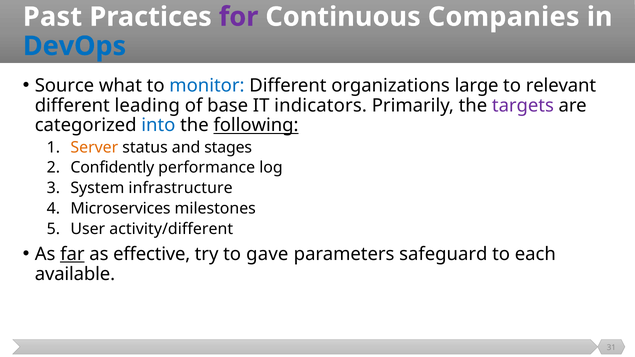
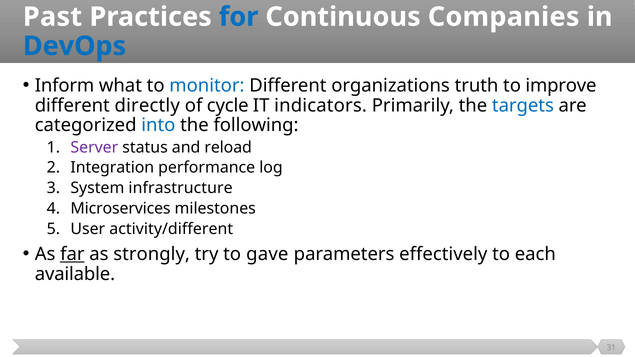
for colour: purple -> blue (239, 17)
Source: Source -> Inform (65, 86)
large: large -> truth (477, 86)
relevant: relevant -> improve (561, 86)
leading: leading -> directly (147, 105)
base: base -> cycle (228, 105)
targets colour: purple -> blue (523, 105)
following underline: present -> none (256, 125)
Server colour: orange -> purple (94, 147)
stages: stages -> reload (228, 147)
Confidently: Confidently -> Integration (112, 168)
effective: effective -> strongly (152, 254)
safeguard: safeguard -> effectively (443, 254)
